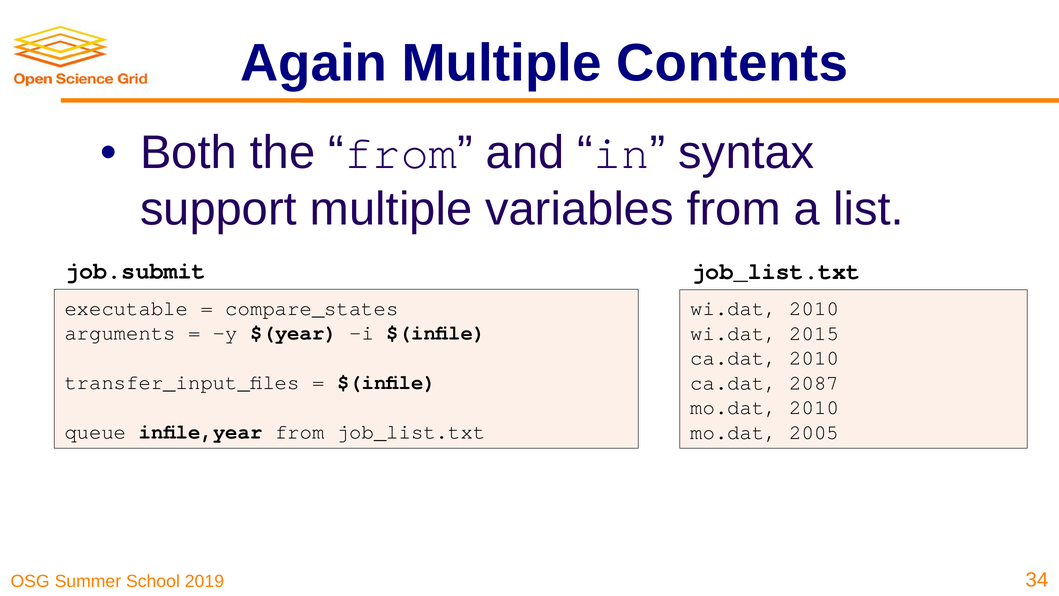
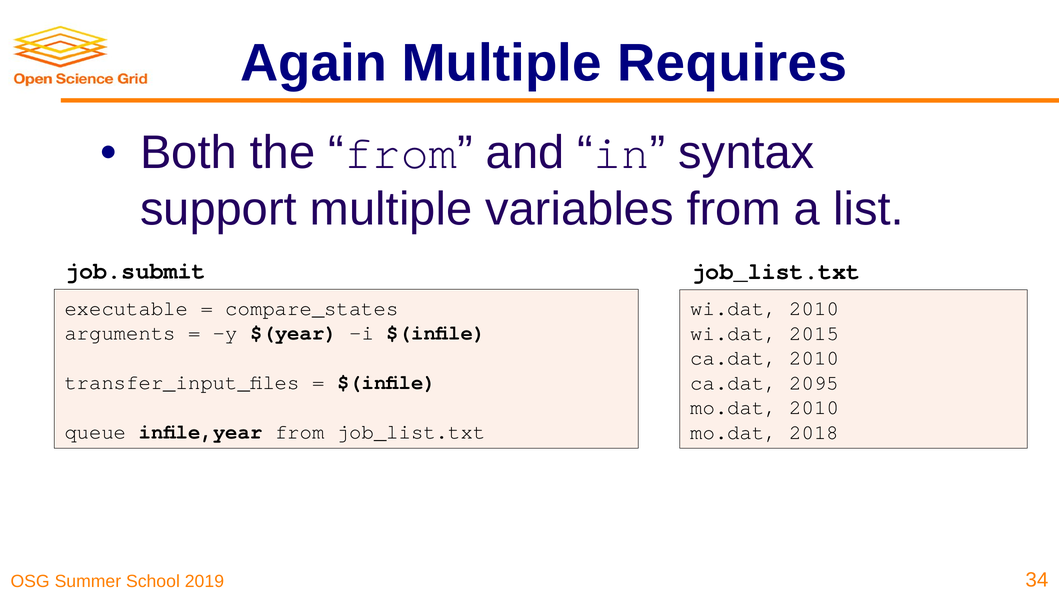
Contents: Contents -> Requires (732, 63)
2087: 2087 -> 2095 (814, 383)
2005: 2005 -> 2018 (814, 432)
